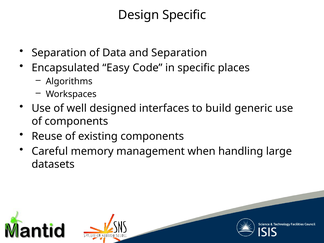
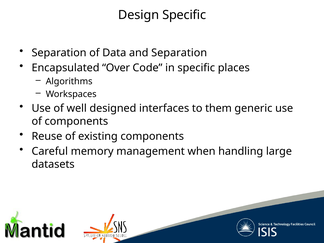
Easy: Easy -> Over (116, 68)
build: build -> them (218, 108)
